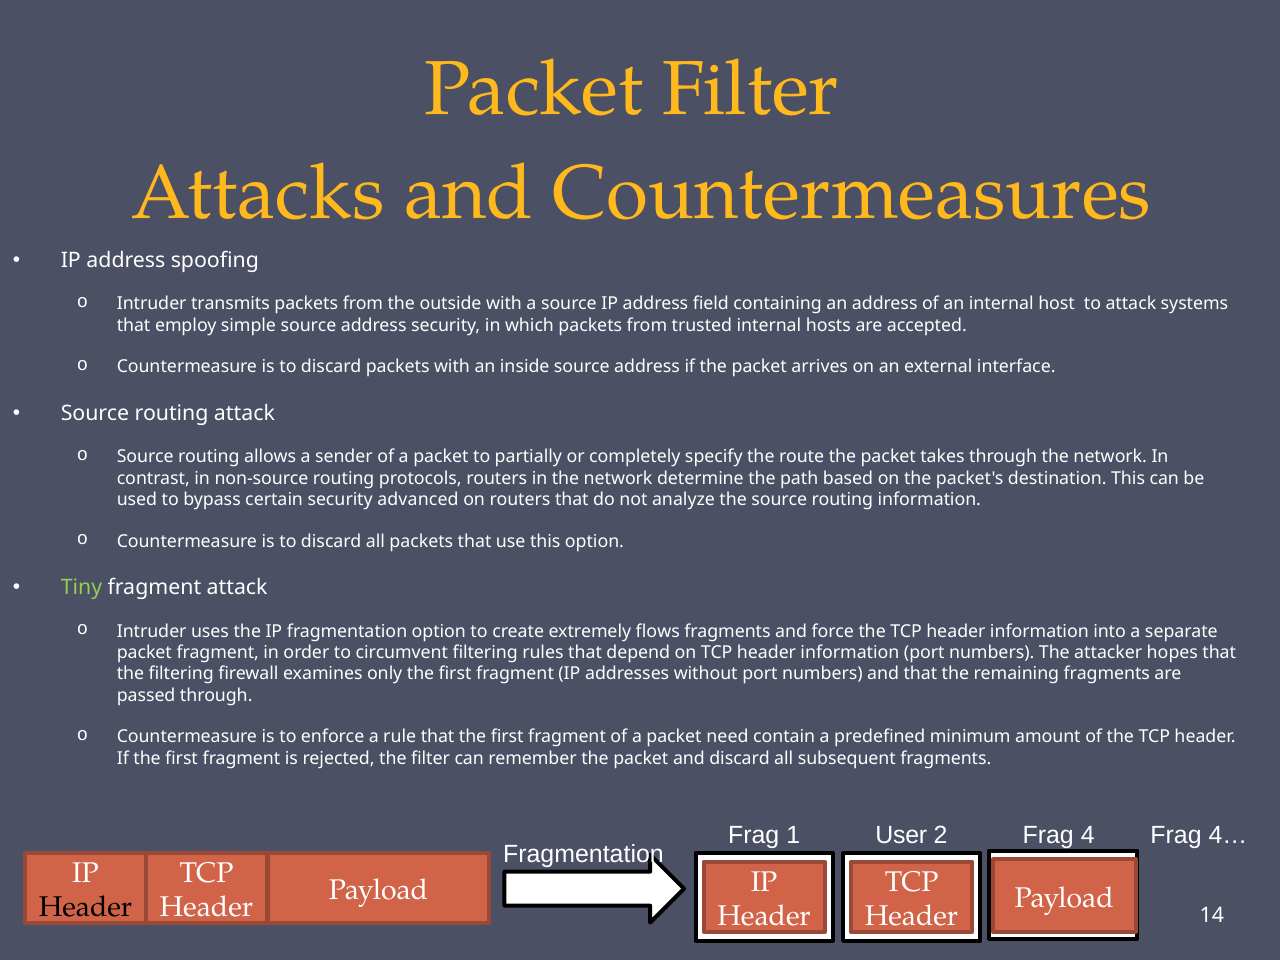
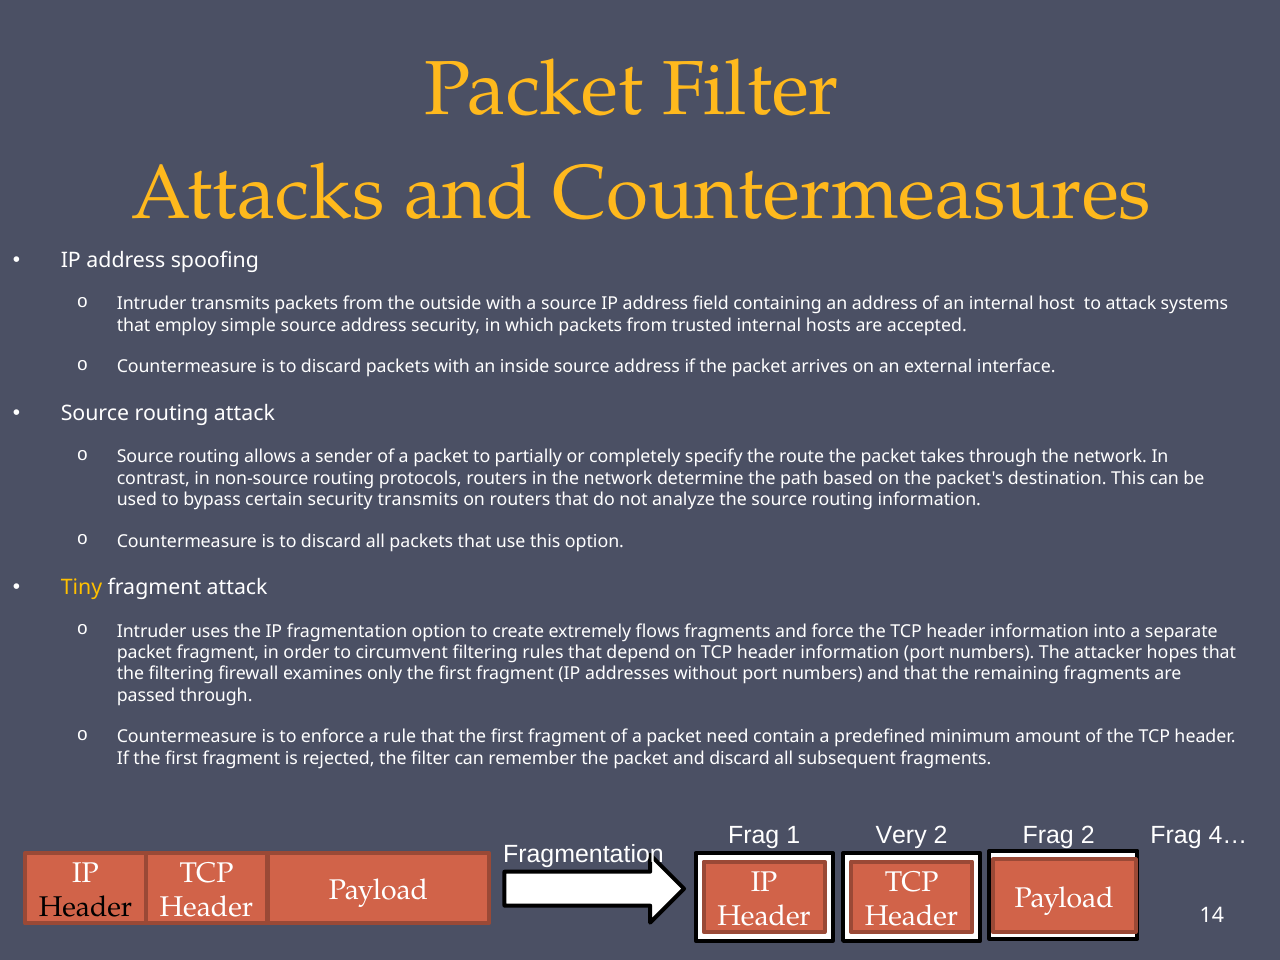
security advanced: advanced -> transmits (418, 500)
Tiny colour: light green -> yellow (81, 588)
User: User -> Very (901, 836)
Frag 4: 4 -> 2 (1088, 836)
